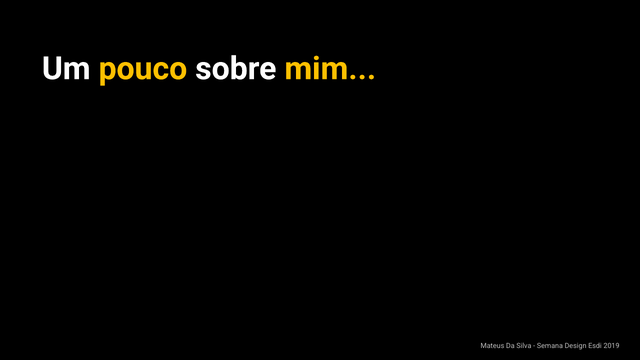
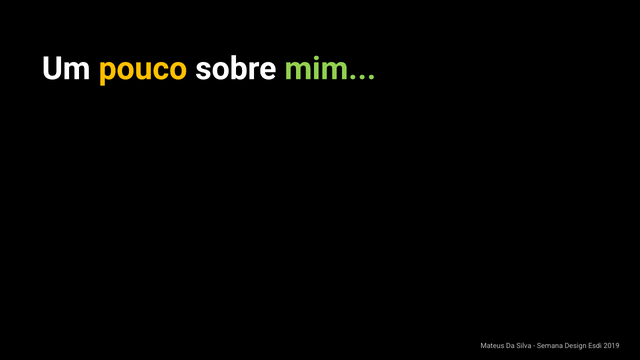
mim colour: yellow -> light green (330, 69)
